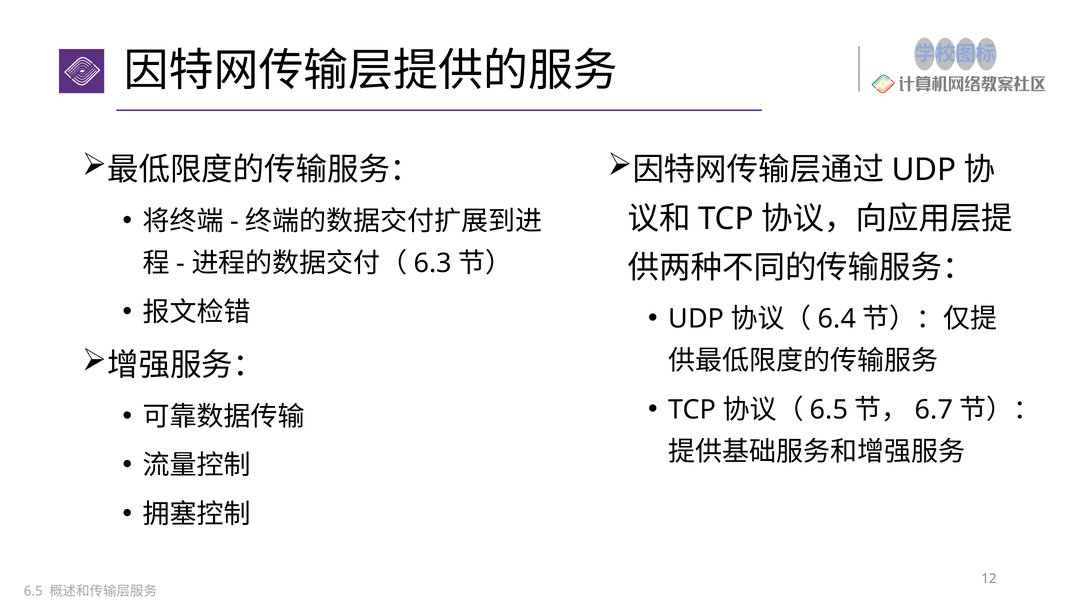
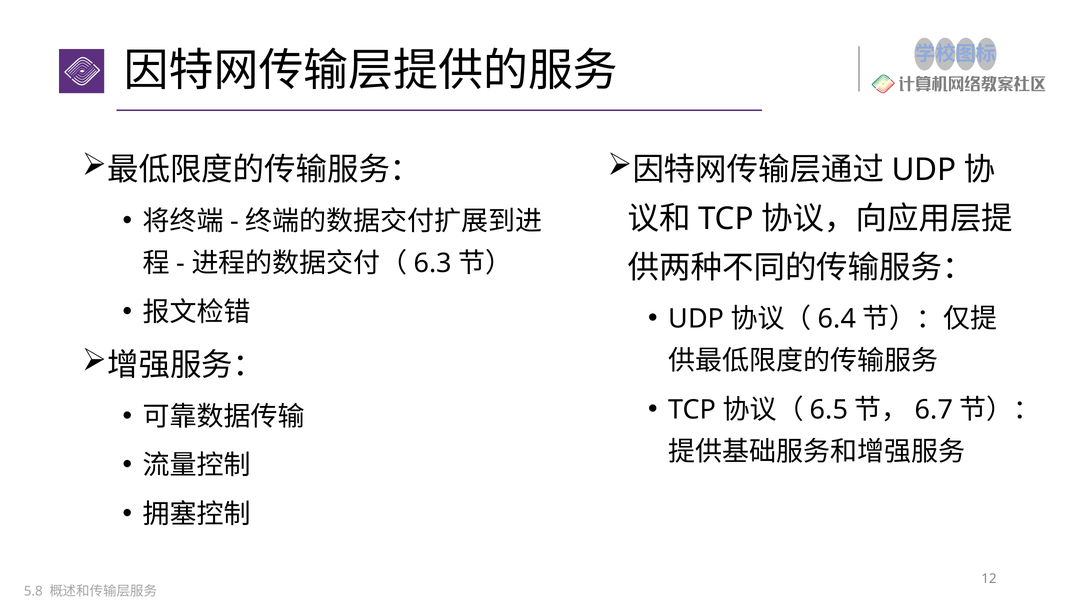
6.5: 6.5 -> 5.8 (33, 591)
